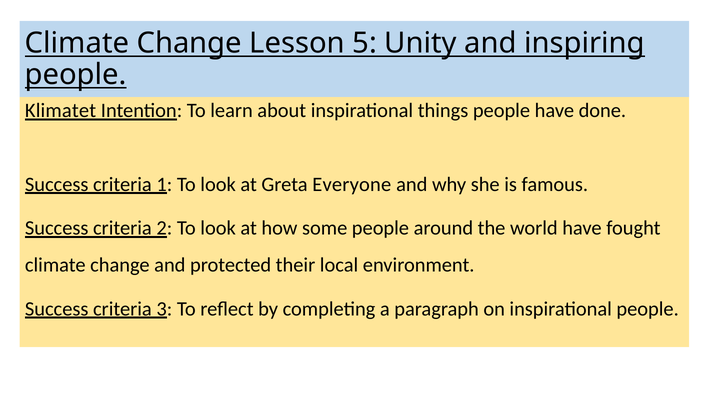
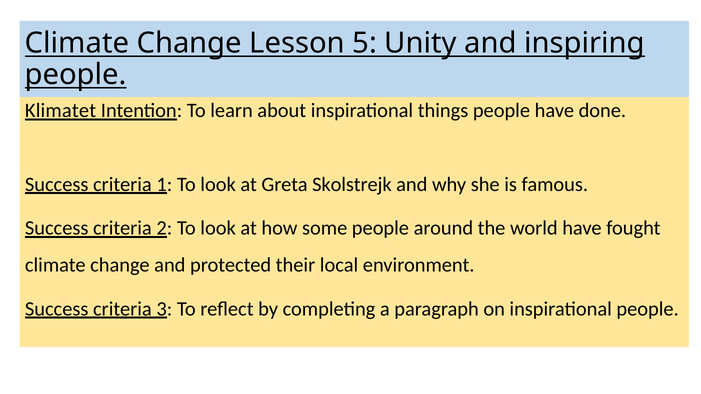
Everyone: Everyone -> Skolstrejk (352, 184)
